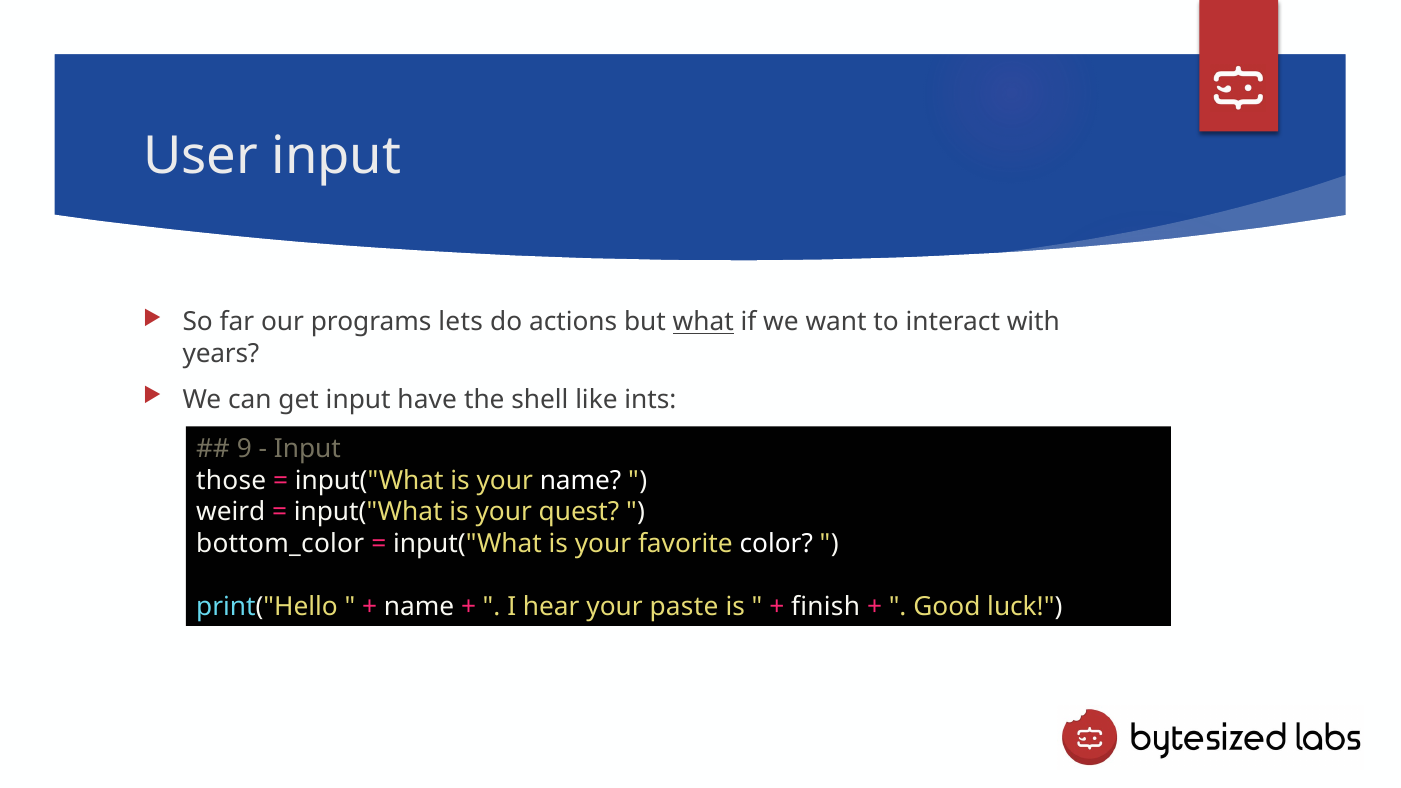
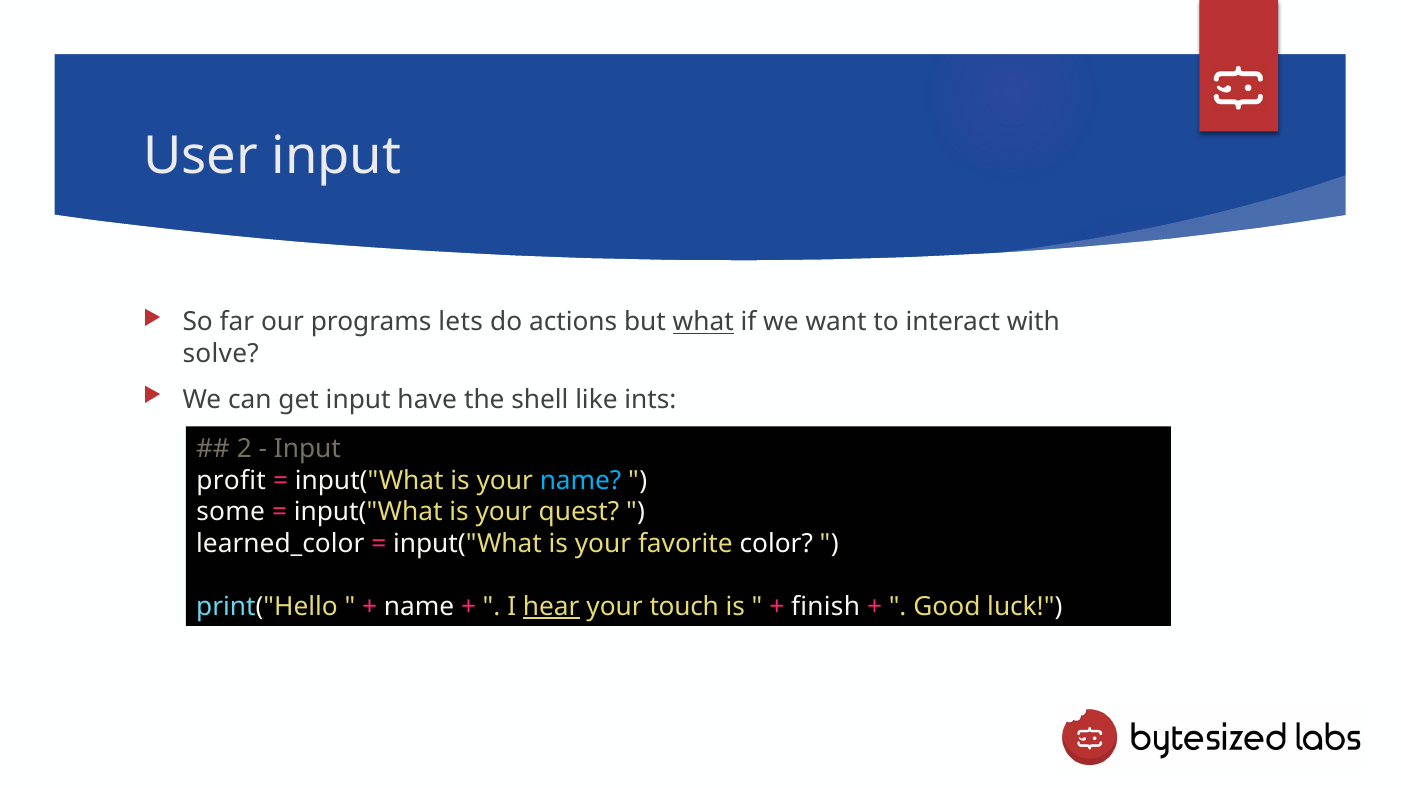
years: years -> solve (221, 354)
9: 9 -> 2 (244, 449)
those: those -> profit (231, 481)
name colour: white -> light blue (581, 481)
weird: weird -> some (231, 512)
bottom_color: bottom_color -> learned_color (280, 544)
hear underline: none -> present (551, 607)
paste: paste -> touch (684, 607)
